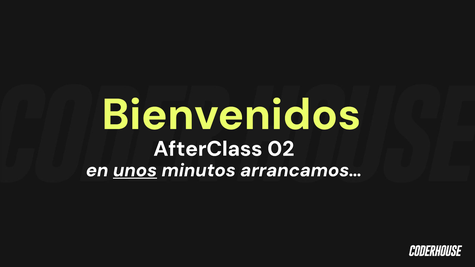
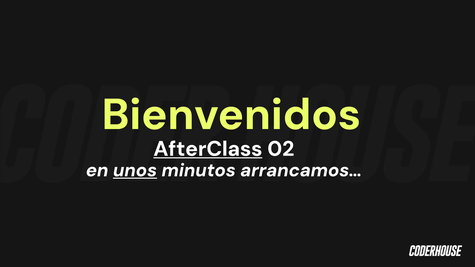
AfterClass underline: none -> present (208, 149)
